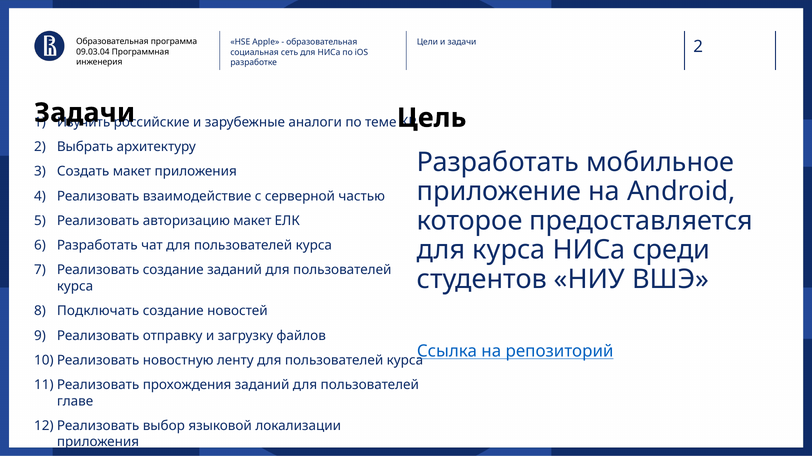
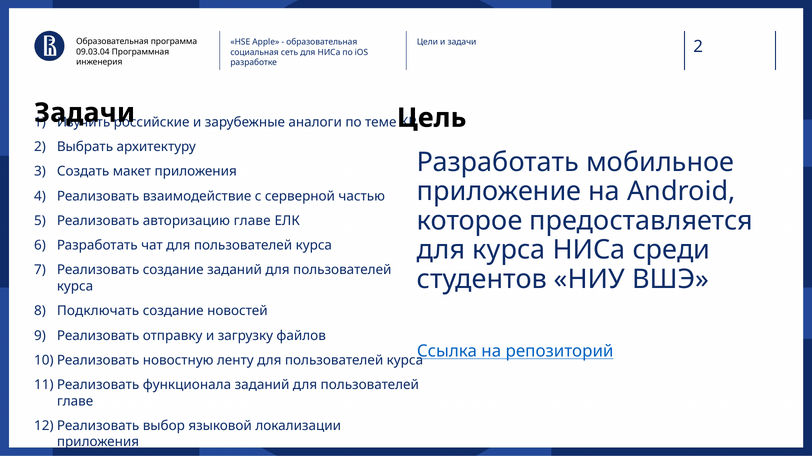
авторизацию макет: макет -> главе (252, 221)
прохождения: прохождения -> функционала (187, 385)
